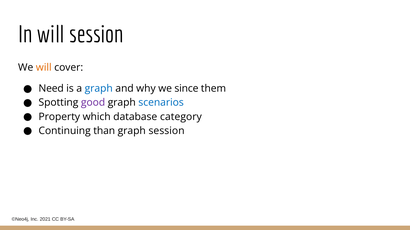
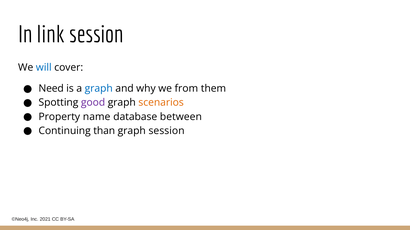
In will: will -> link (51, 35)
will colour: orange -> blue (44, 68)
since: since -> from (186, 89)
scenarios colour: blue -> orange (161, 103)
which: which -> name (97, 117)
category: category -> between (181, 117)
